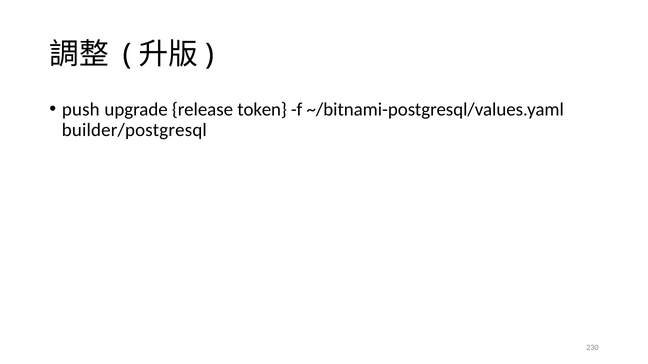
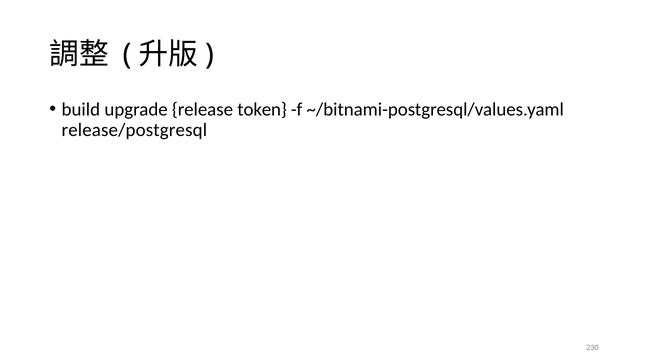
push: push -> build (81, 110)
builder/postgresql: builder/postgresql -> release/postgresql (134, 130)
